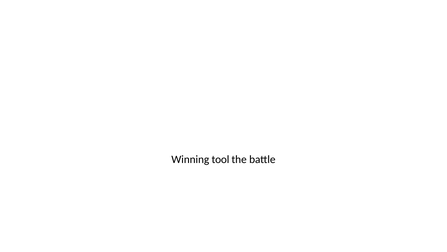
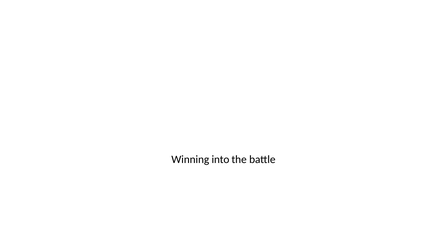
tool: tool -> into (220, 159)
